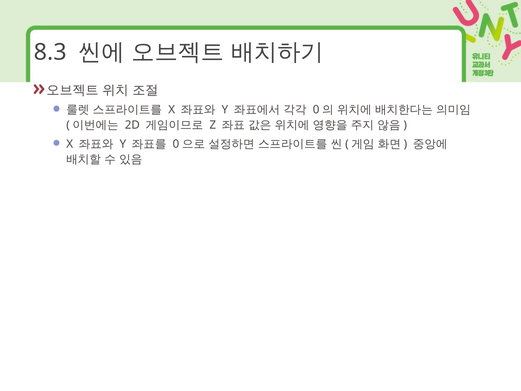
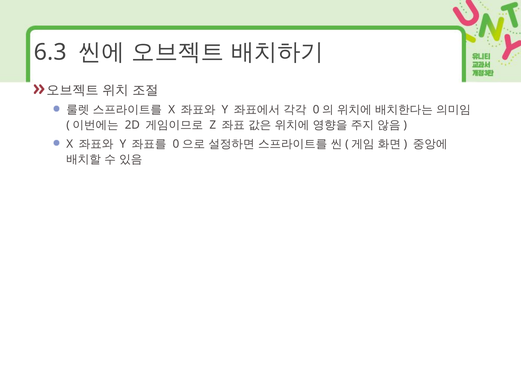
8.3: 8.3 -> 6.3 (50, 52)
